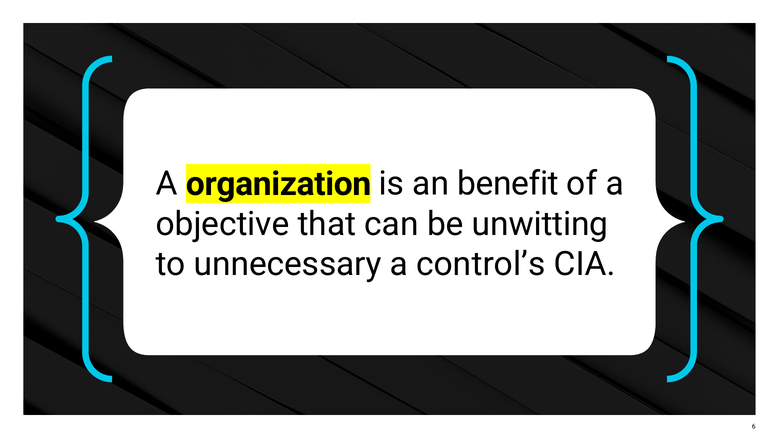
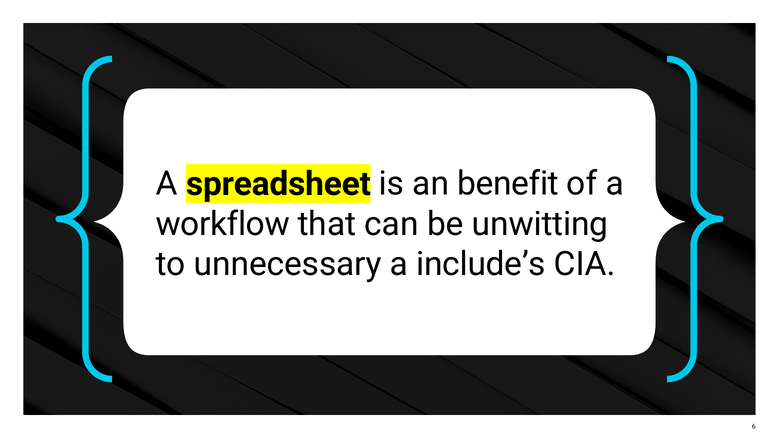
organization: organization -> spreadsheet (278, 184)
objective: objective -> workflow (223, 224)
control’s: control’s -> include’s (481, 265)
